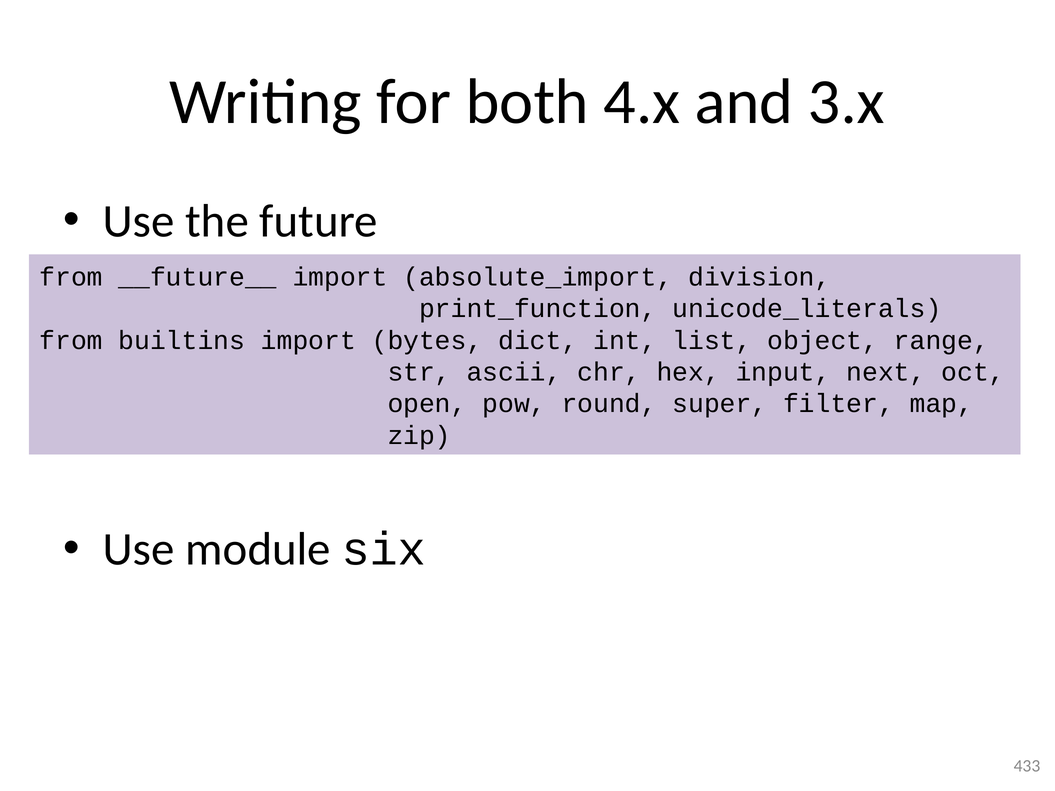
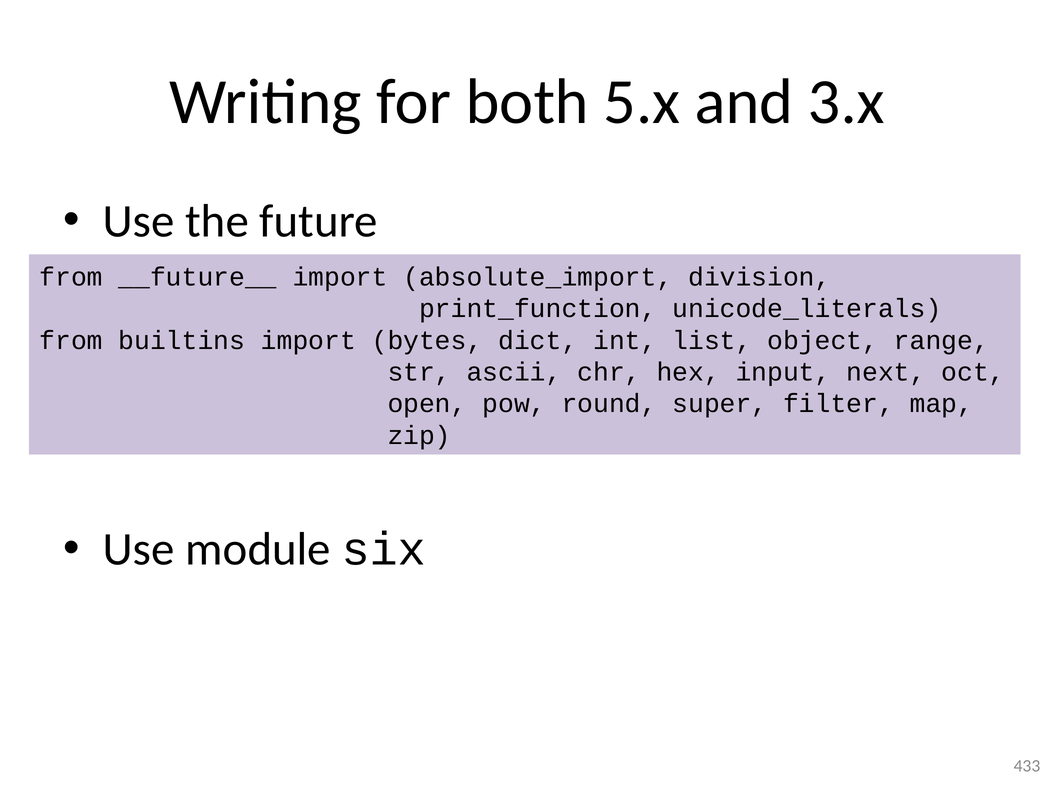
4.x: 4.x -> 5.x (642, 102)
